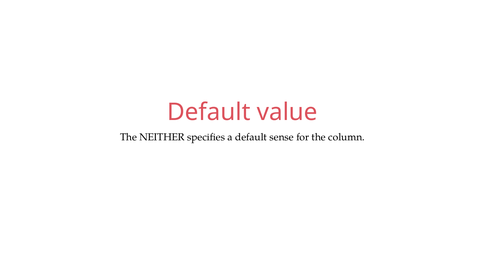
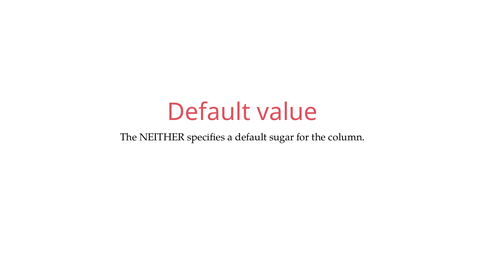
sense: sense -> sugar (282, 137)
